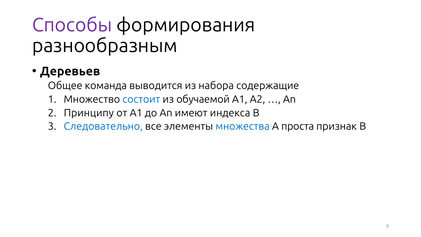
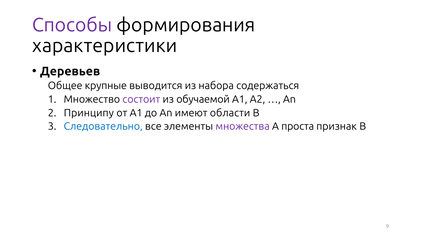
разнообразным: разнообразным -> характеристики (105, 46)
команда: команда -> крупные (106, 86)
содержащие: содержащие -> содержаться (268, 86)
состоит colour: blue -> purple (141, 99)
индекса: индекса -> области (230, 113)
множества colour: blue -> purple (243, 126)
